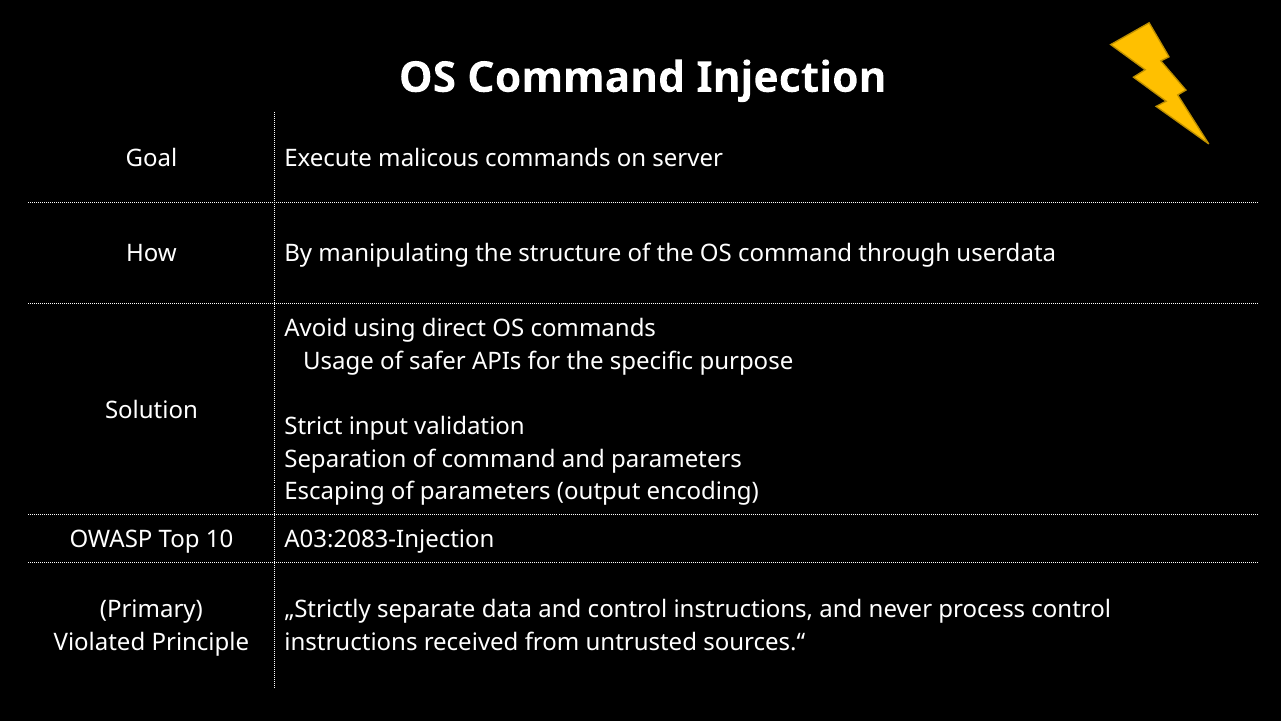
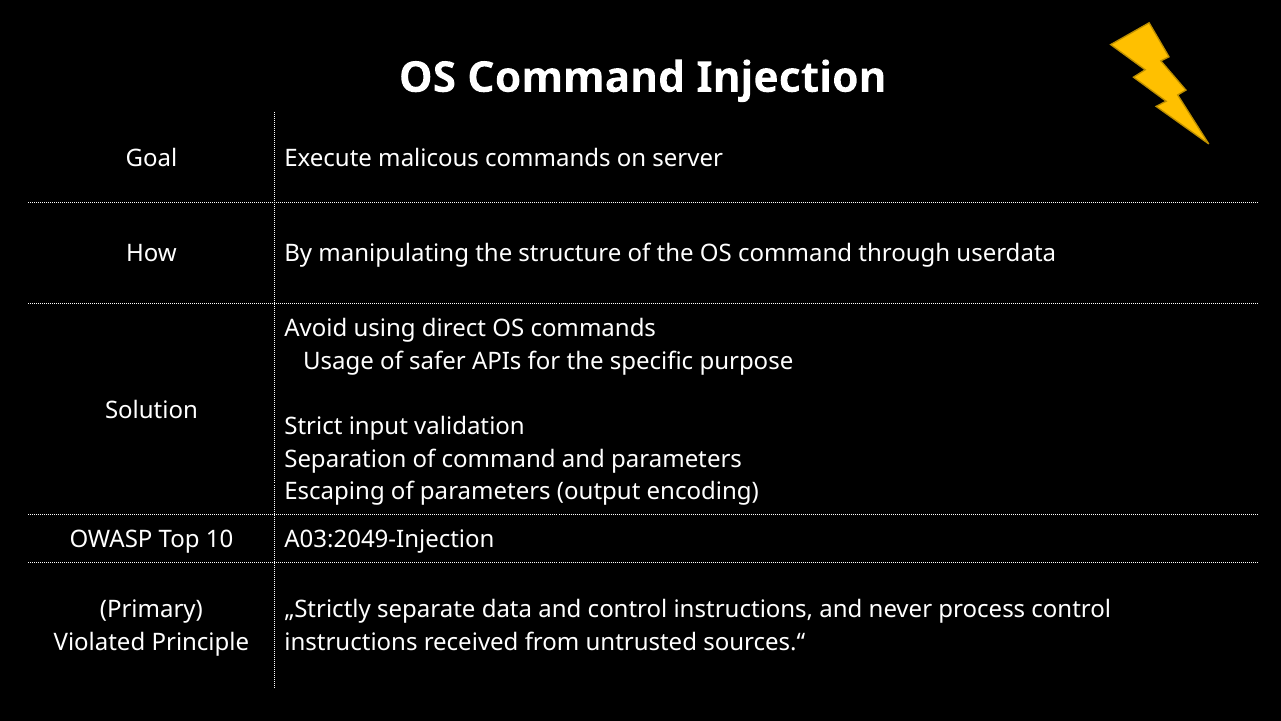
A03:2083-Injection: A03:2083-Injection -> A03:2049-Injection (389, 539)
